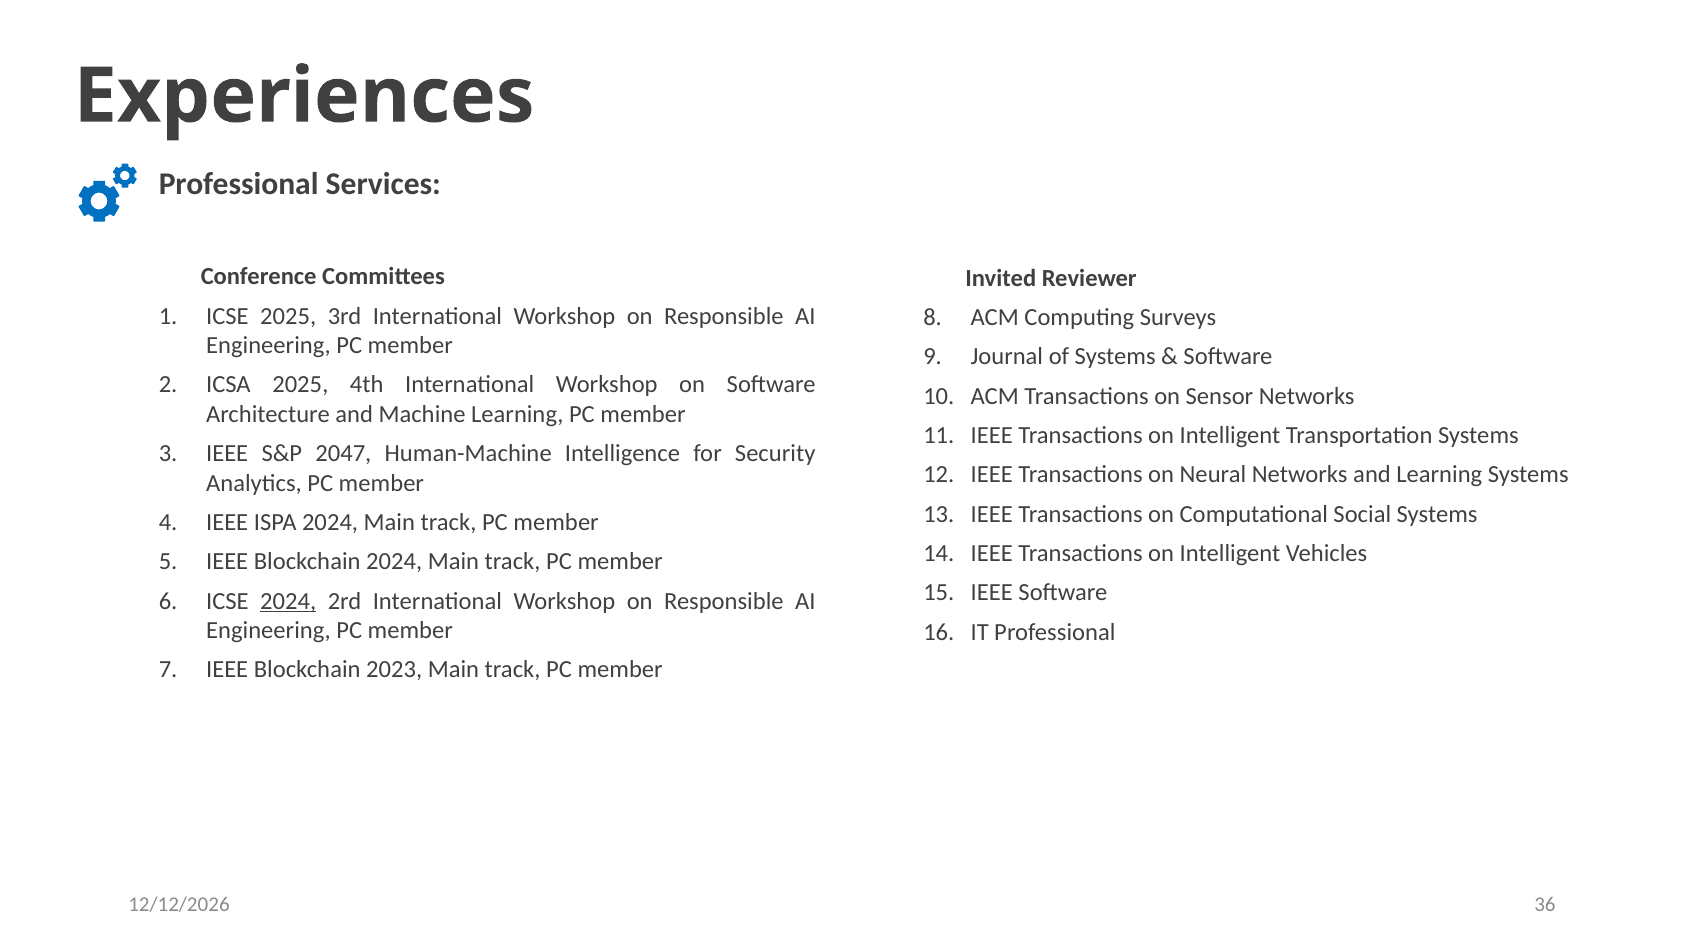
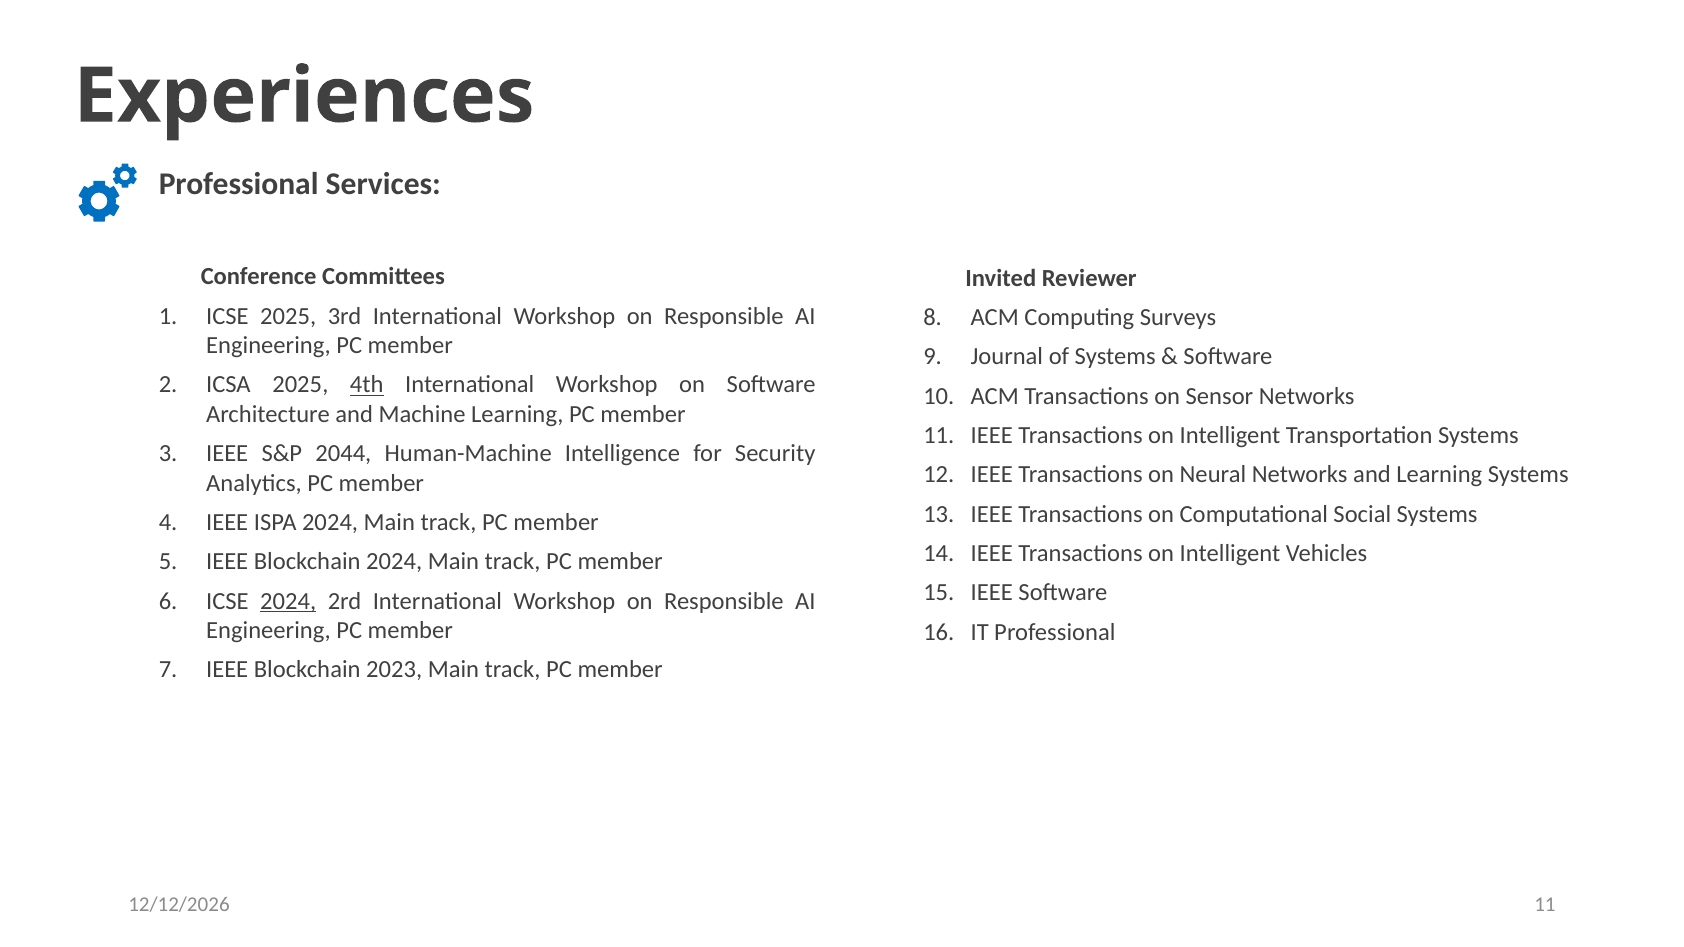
4th underline: none -> present (367, 385)
2047: 2047 -> 2044 (343, 454)
36: 36 -> 11 (1545, 904)
